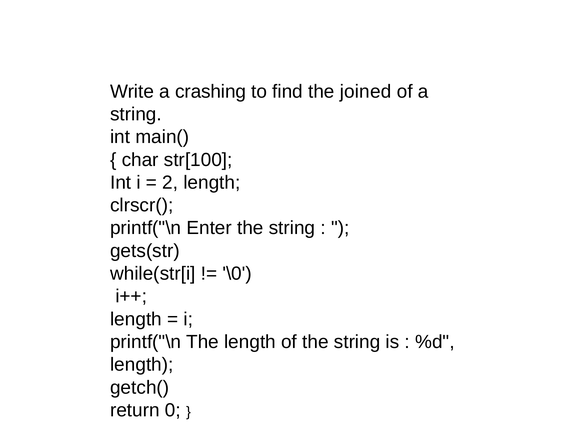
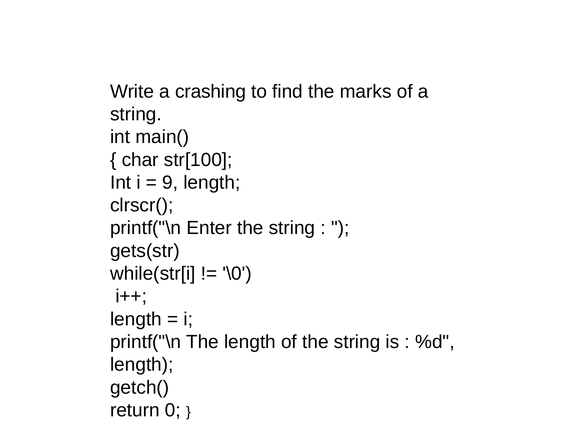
joined: joined -> marks (366, 92)
2: 2 -> 9 (170, 183)
